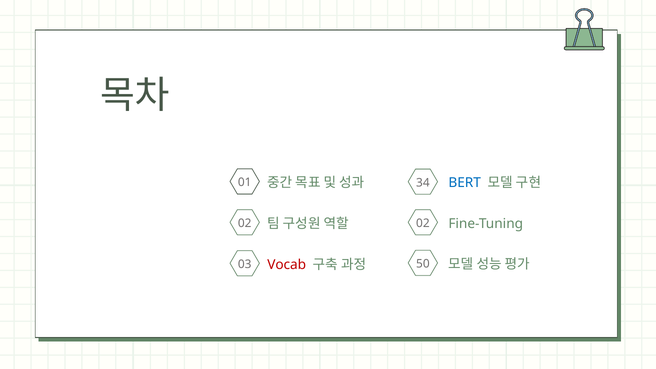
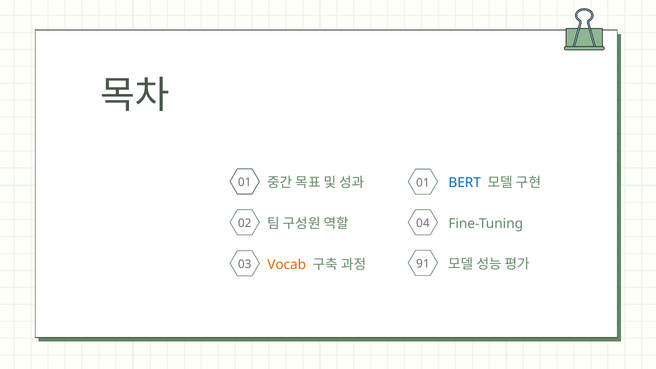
01 34: 34 -> 01 (423, 183)
02 02: 02 -> 04 (423, 223)
Vocab colour: red -> orange (287, 265)
50: 50 -> 91 (423, 264)
